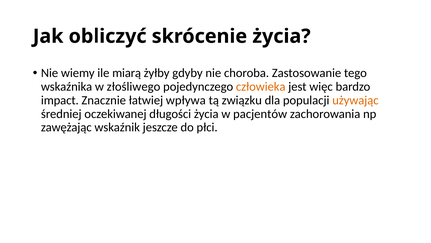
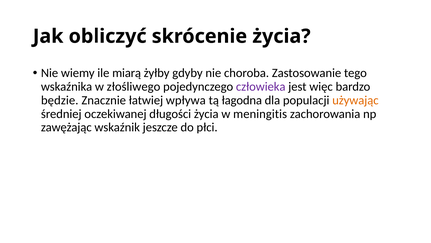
człowieka colour: orange -> purple (261, 86)
impact: impact -> będzie (60, 100)
związku: związku -> łagodna (242, 100)
pacjentów: pacjentów -> meningitis (260, 114)
